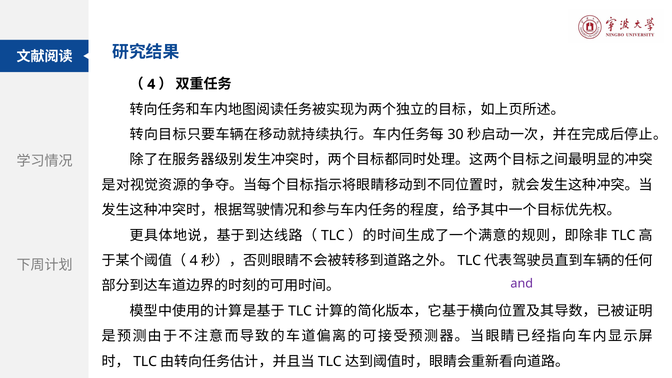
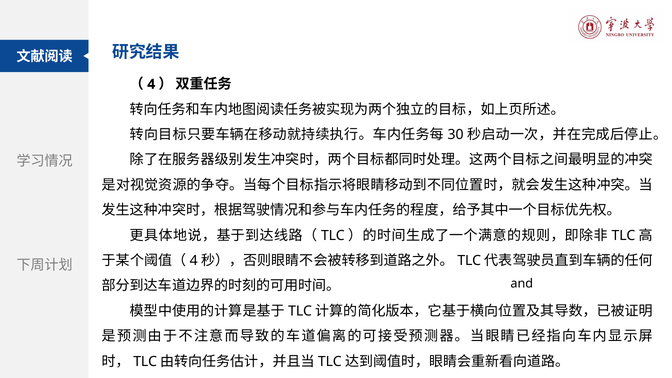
and colour: purple -> black (522, 284)
